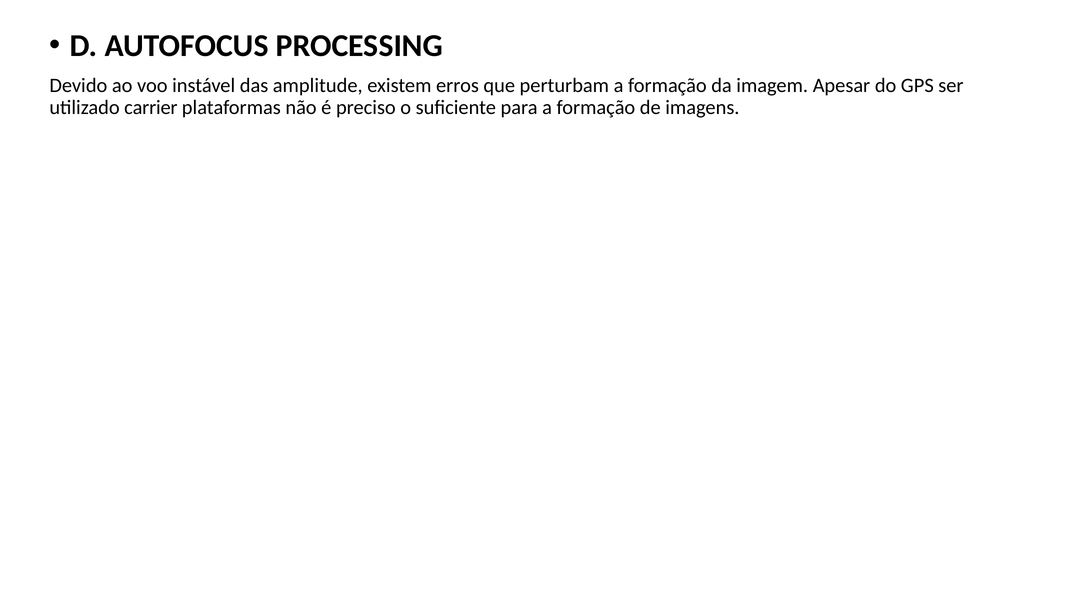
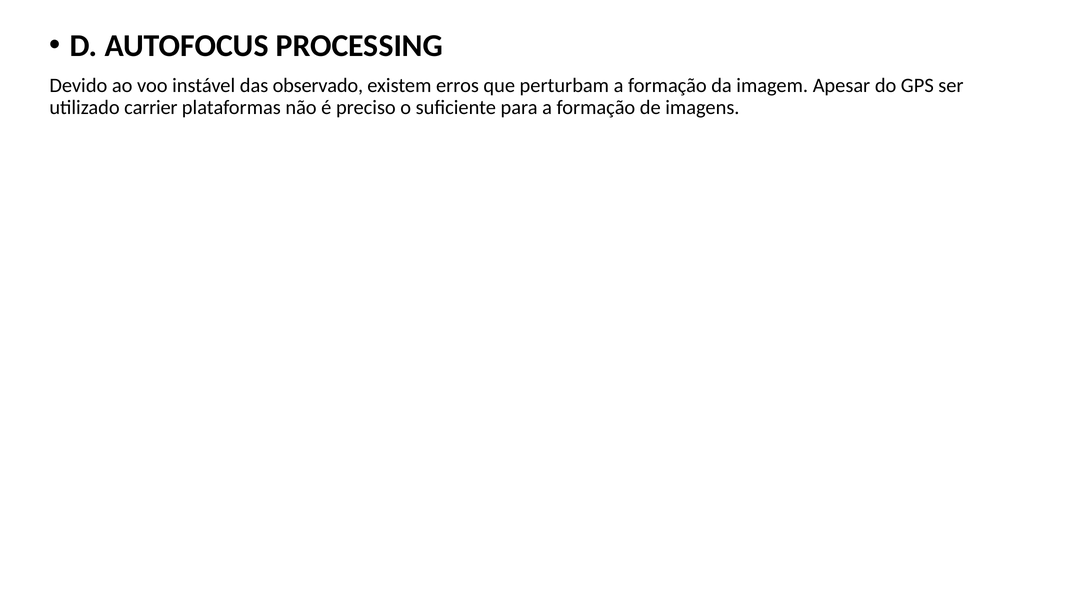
amplitude: amplitude -> observado (318, 85)
